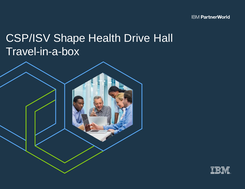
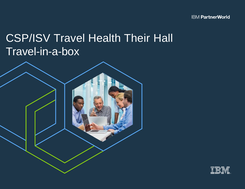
Shape: Shape -> Travel (69, 38)
Drive: Drive -> Their (137, 38)
